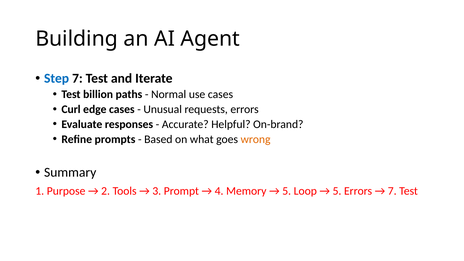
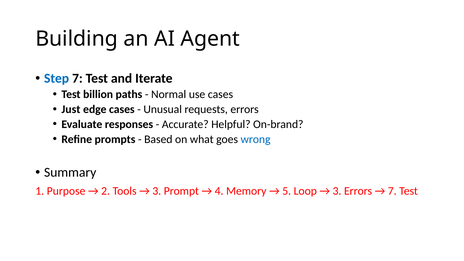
Curl: Curl -> Just (71, 109)
wrong colour: orange -> blue (256, 139)
5: 5 -> 3 (337, 191)
